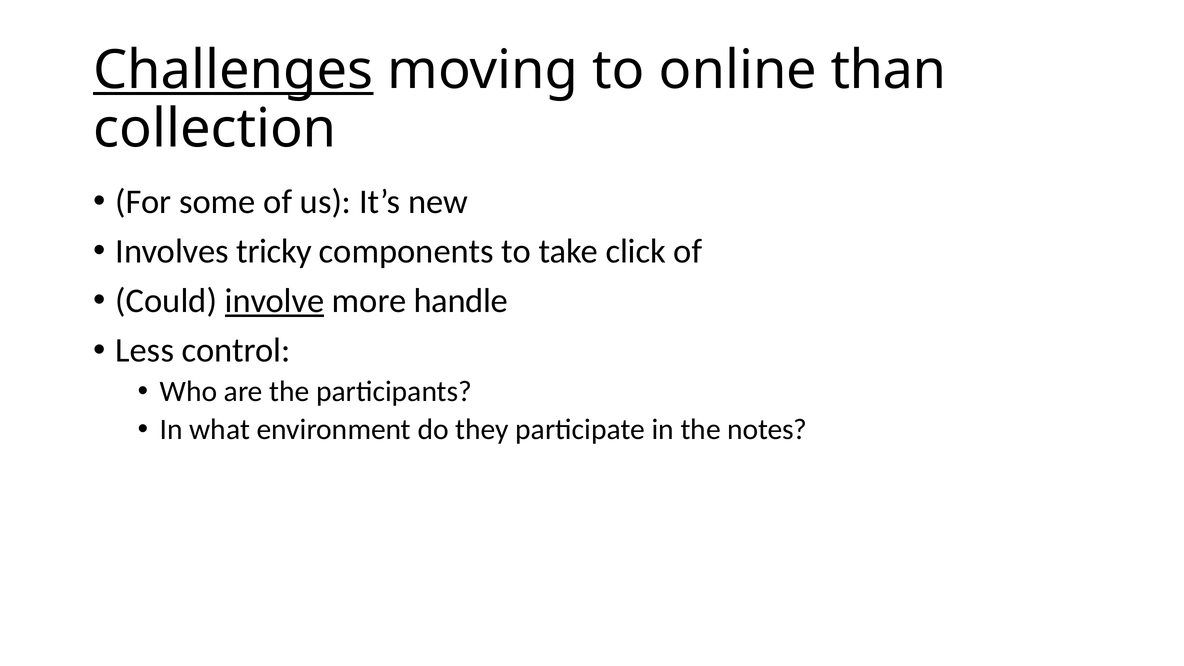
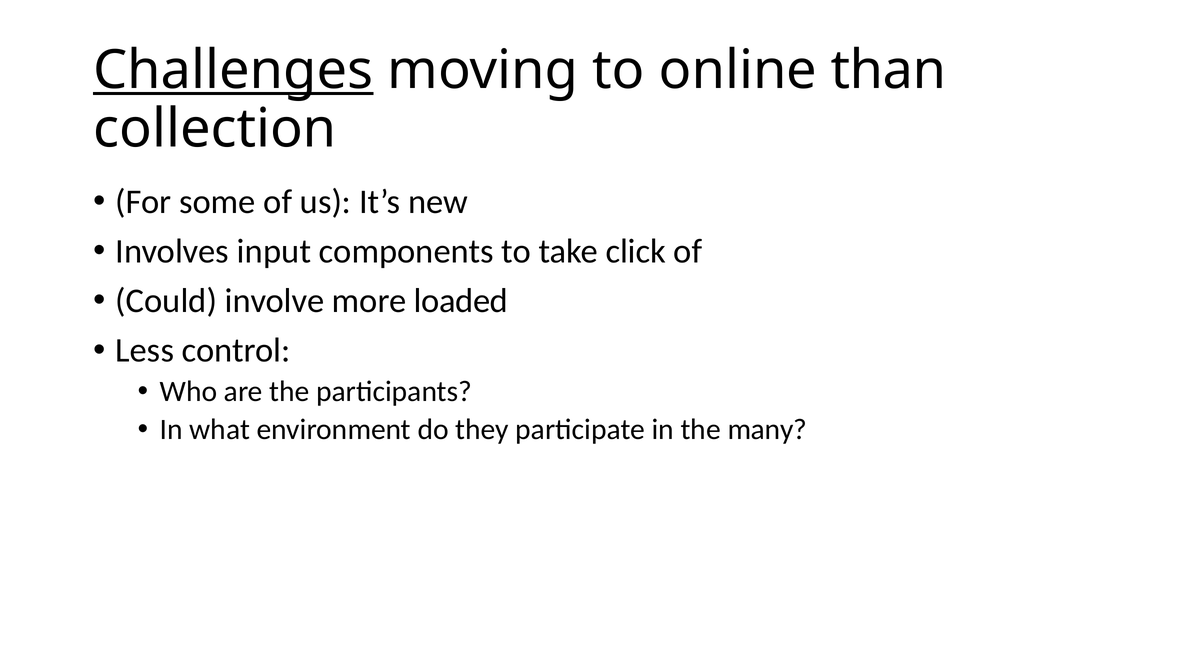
tricky: tricky -> input (274, 251)
involve underline: present -> none (275, 301)
handle: handle -> loaded (461, 301)
notes: notes -> many (767, 430)
